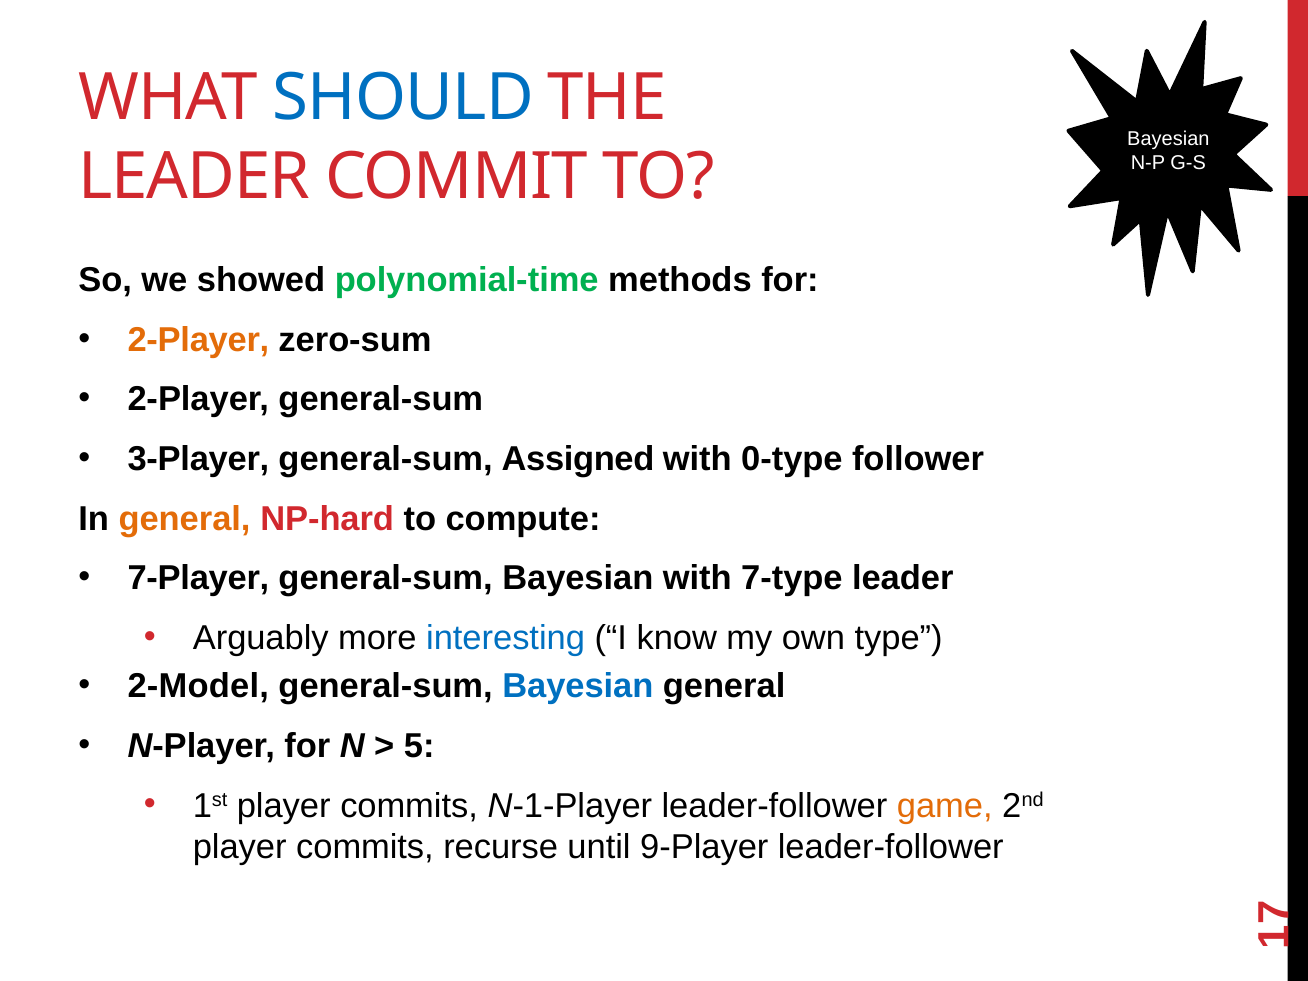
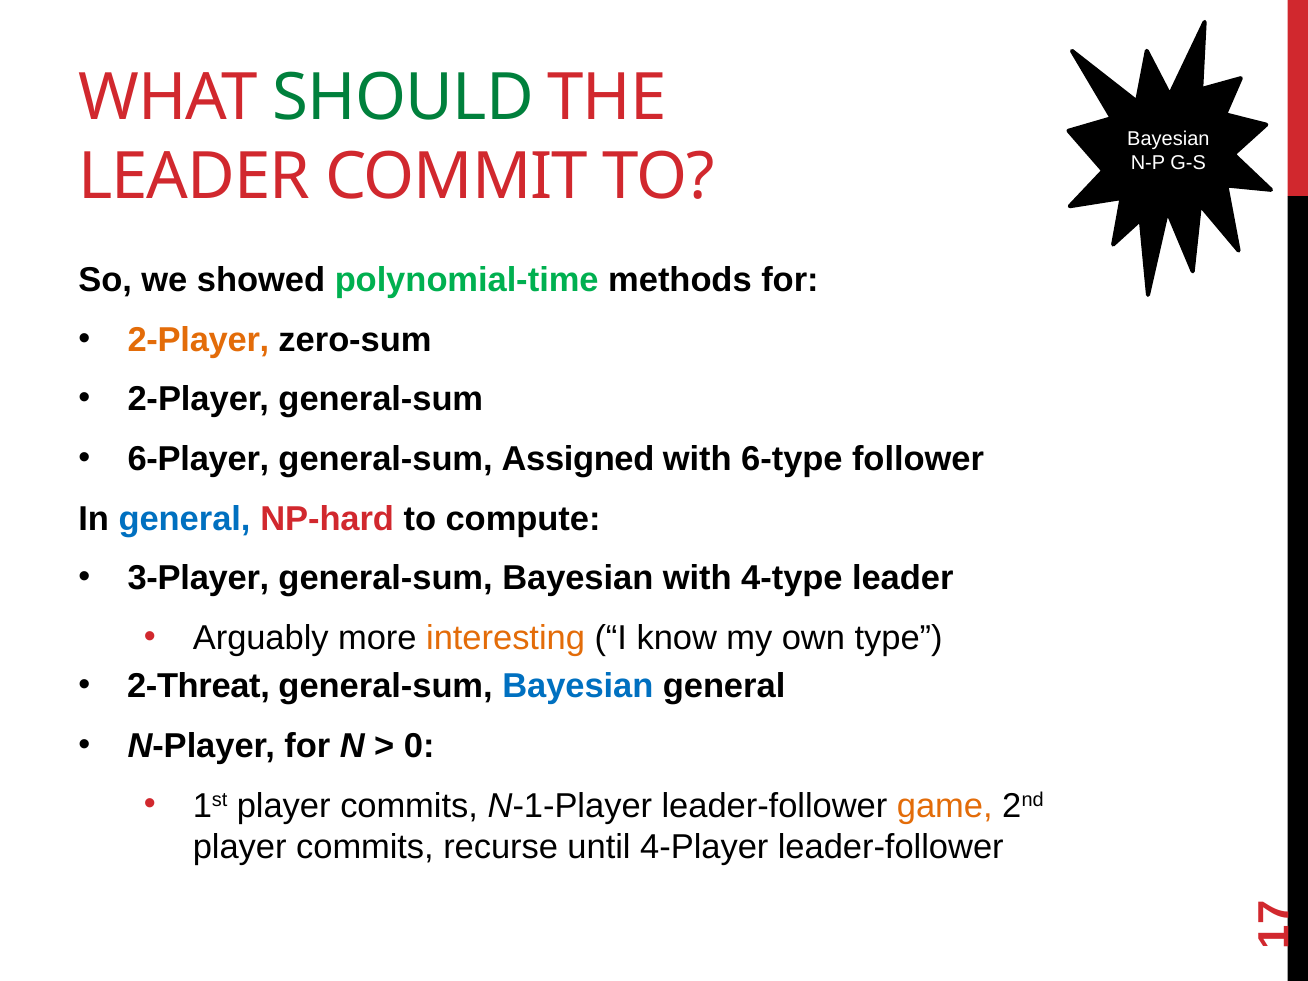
SHOULD colour: blue -> green (403, 98)
3-Player: 3-Player -> 6-Player (198, 459)
0-type: 0-type -> 6-type (792, 459)
general colour: orange -> blue (185, 519)
7-Player: 7-Player -> 3-Player (198, 578)
7-type: 7-type -> 4-type (792, 578)
interesting colour: blue -> orange (506, 638)
2-Model: 2-Model -> 2-Threat (198, 686)
5: 5 -> 0 (419, 746)
9-Player: 9-Player -> 4-Player (704, 847)
